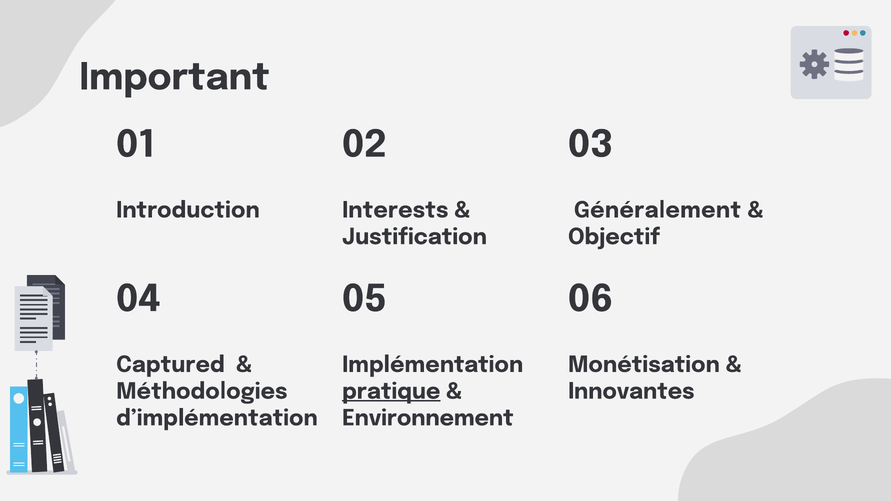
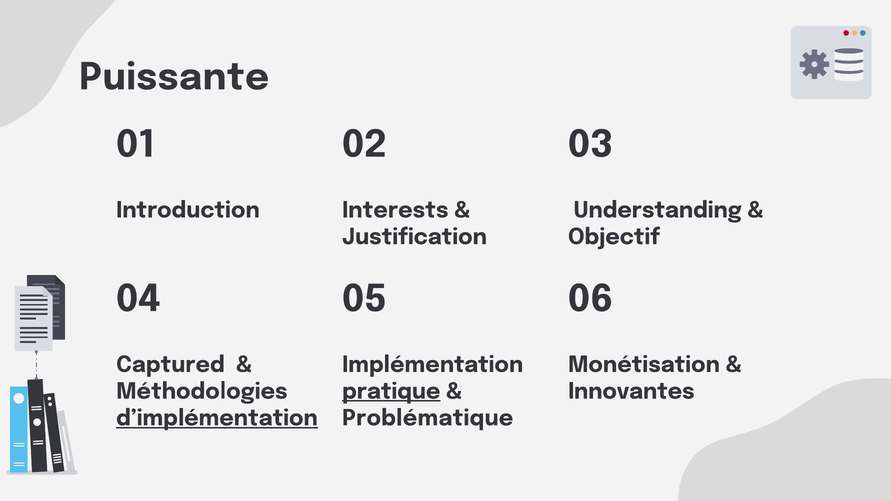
Important: Important -> Puissante (174, 77)
Généralement: Généralement -> Understanding (658, 210)
d’implémentation underline: none -> present (217, 418)
Environnement: Environnement -> Problématique (428, 418)
